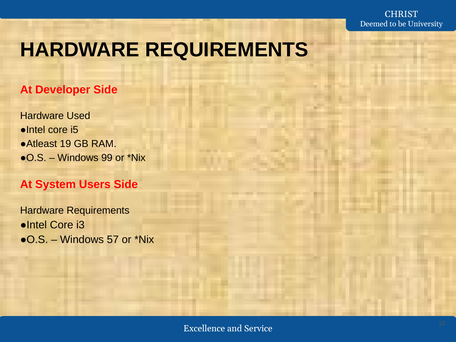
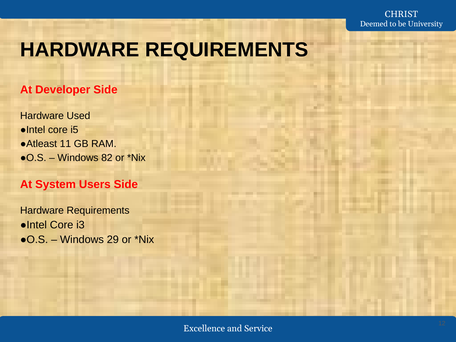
19: 19 -> 11 (65, 144)
99: 99 -> 82 (107, 158)
57: 57 -> 29 (113, 240)
